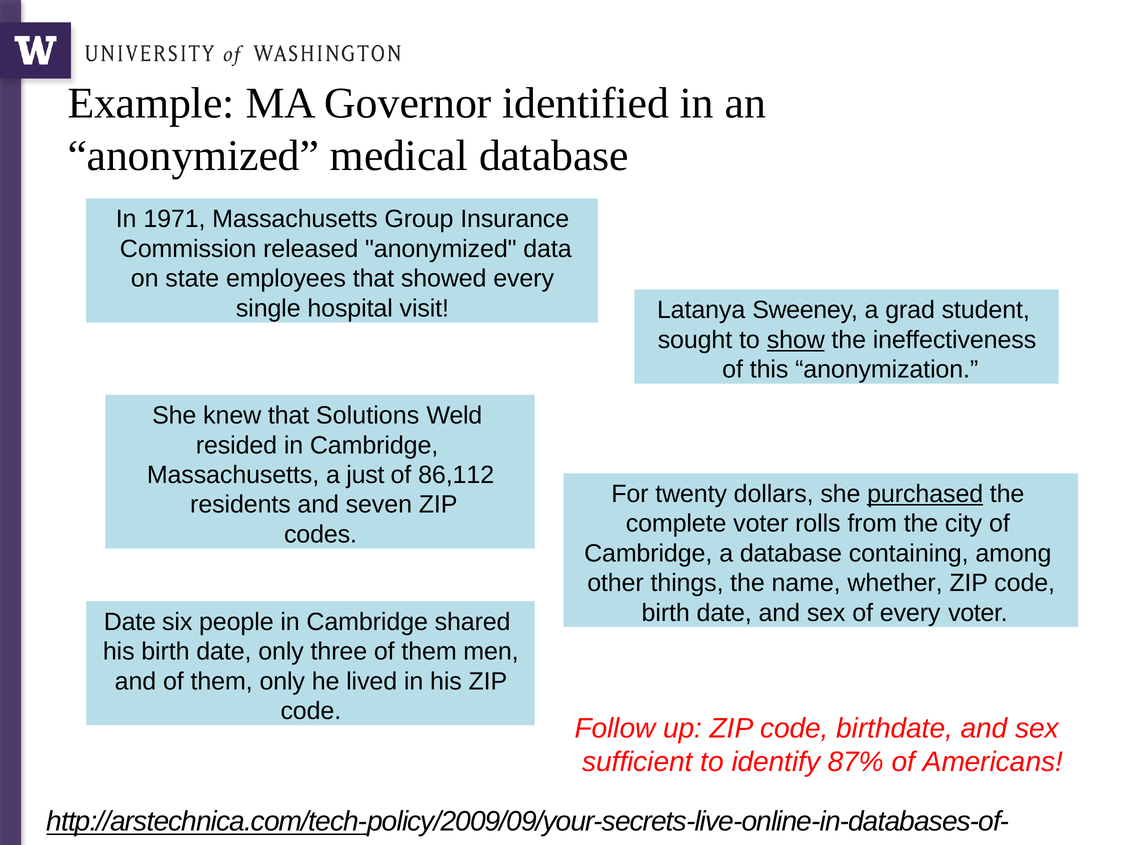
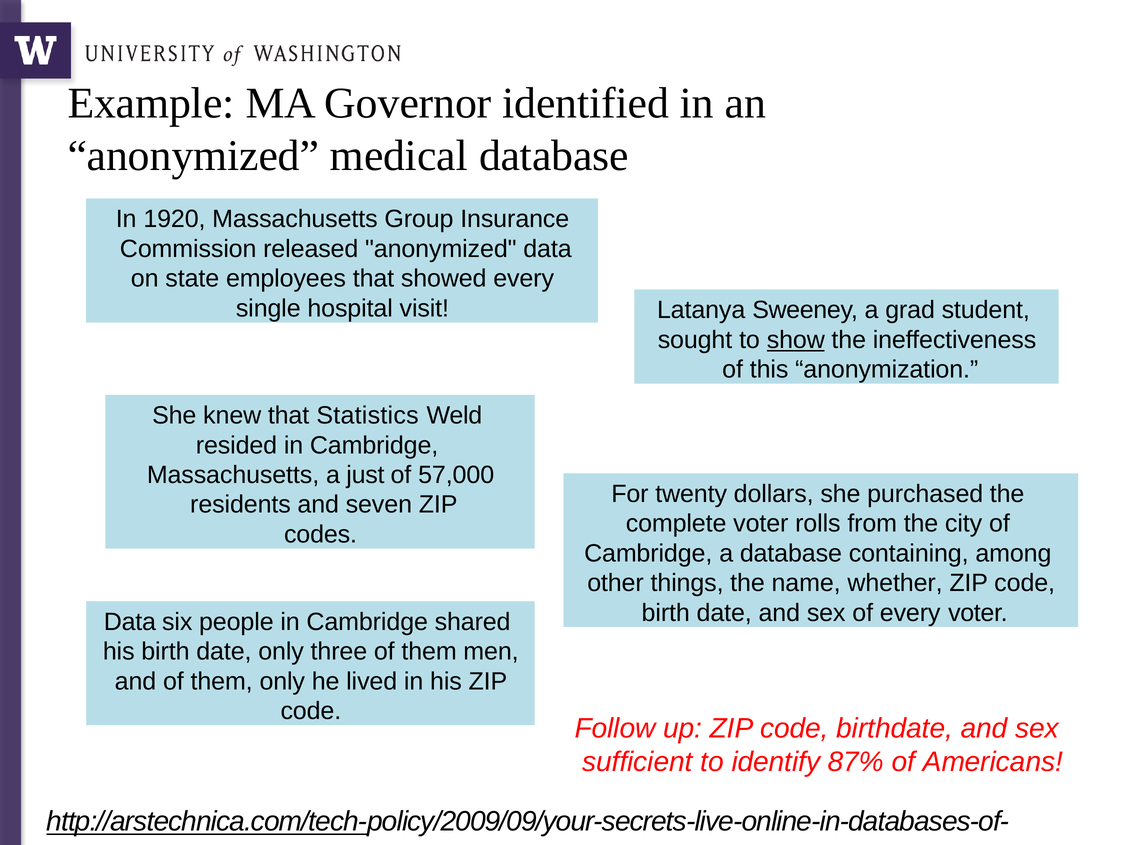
1971: 1971 -> 1920 (174, 219)
Solutions: Solutions -> Statistics (368, 416)
86,112: 86,112 -> 57,000 (456, 475)
purchased underline: present -> none (925, 494)
Date: Date -> Data (130, 622)
